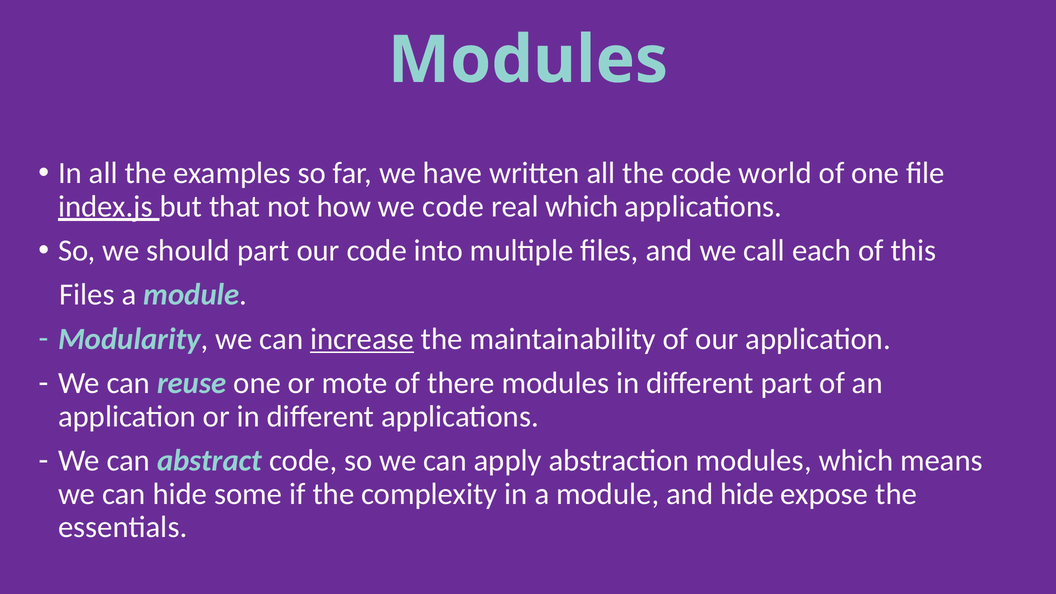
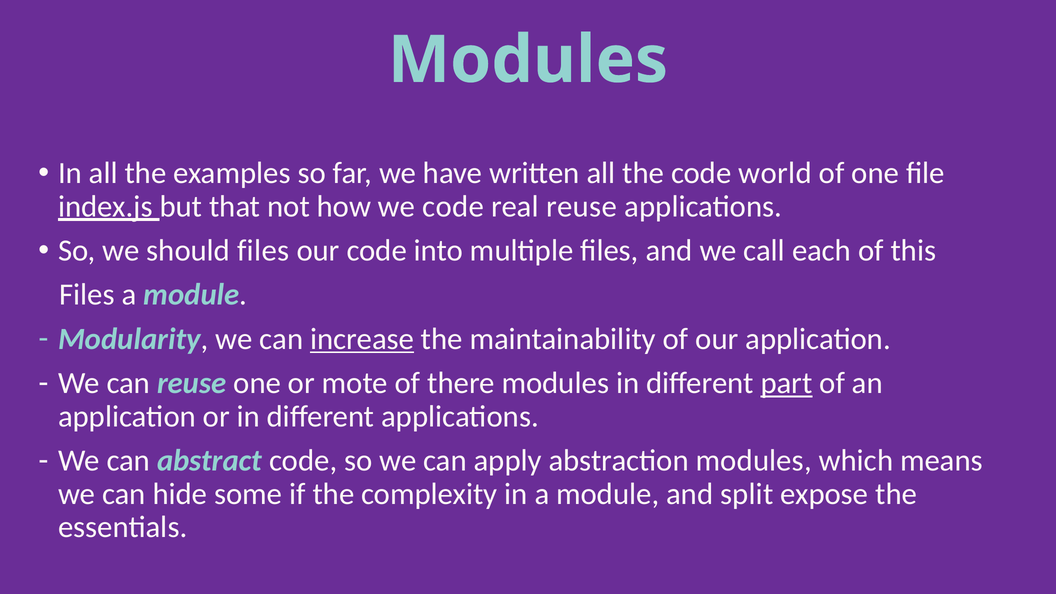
real which: which -> reuse (581, 206)
should part: part -> files (263, 251)
part underline: none -> present (786, 383)
and hide: hide -> split (747, 494)
